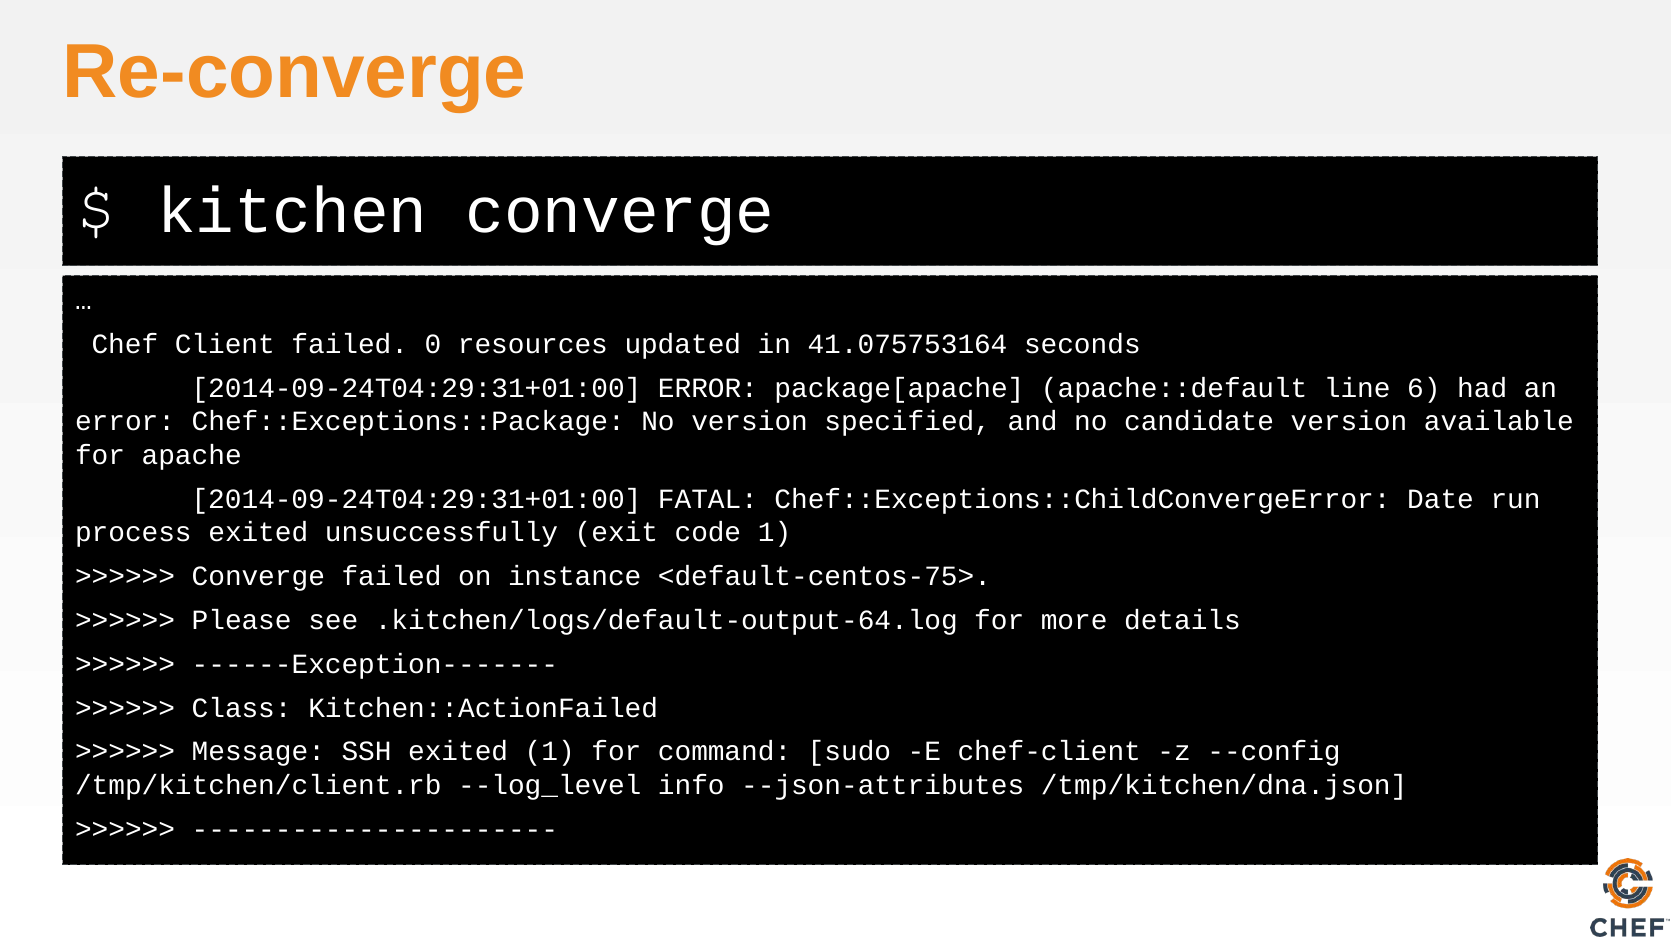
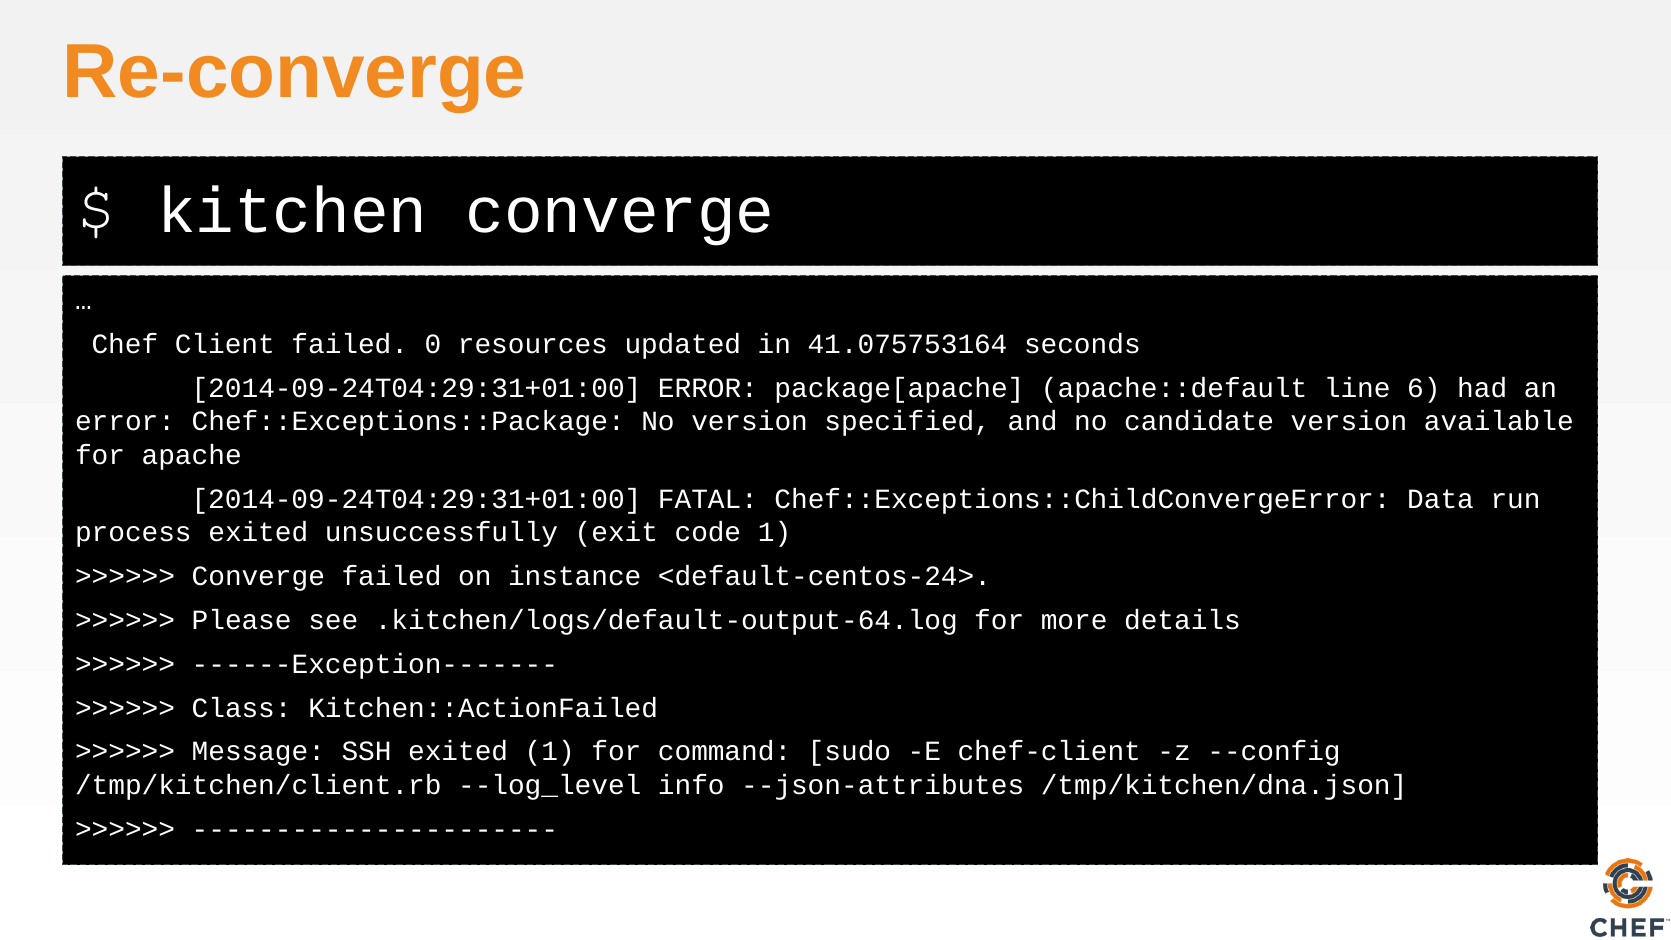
Date: Date -> Data (1441, 499)
<default-centos-75>: <default-centos-75> -> <default-centos-24> (824, 576)
